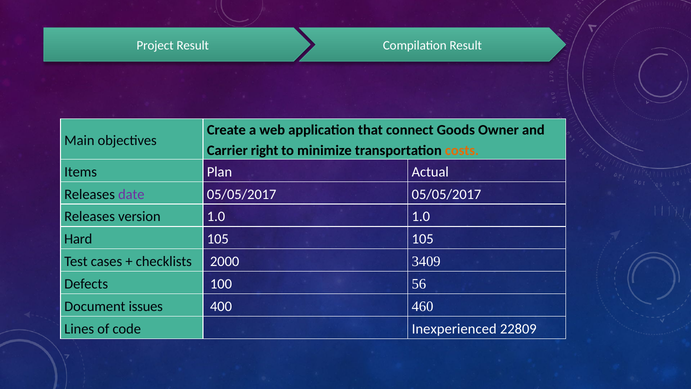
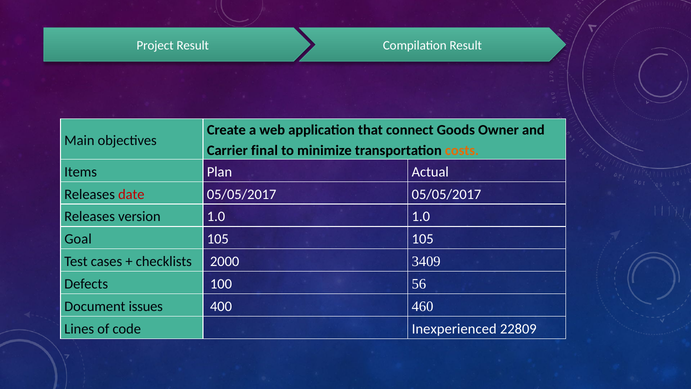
right: right -> final (264, 150)
date colour: purple -> red (131, 194)
Hard: Hard -> Goal (78, 239)
